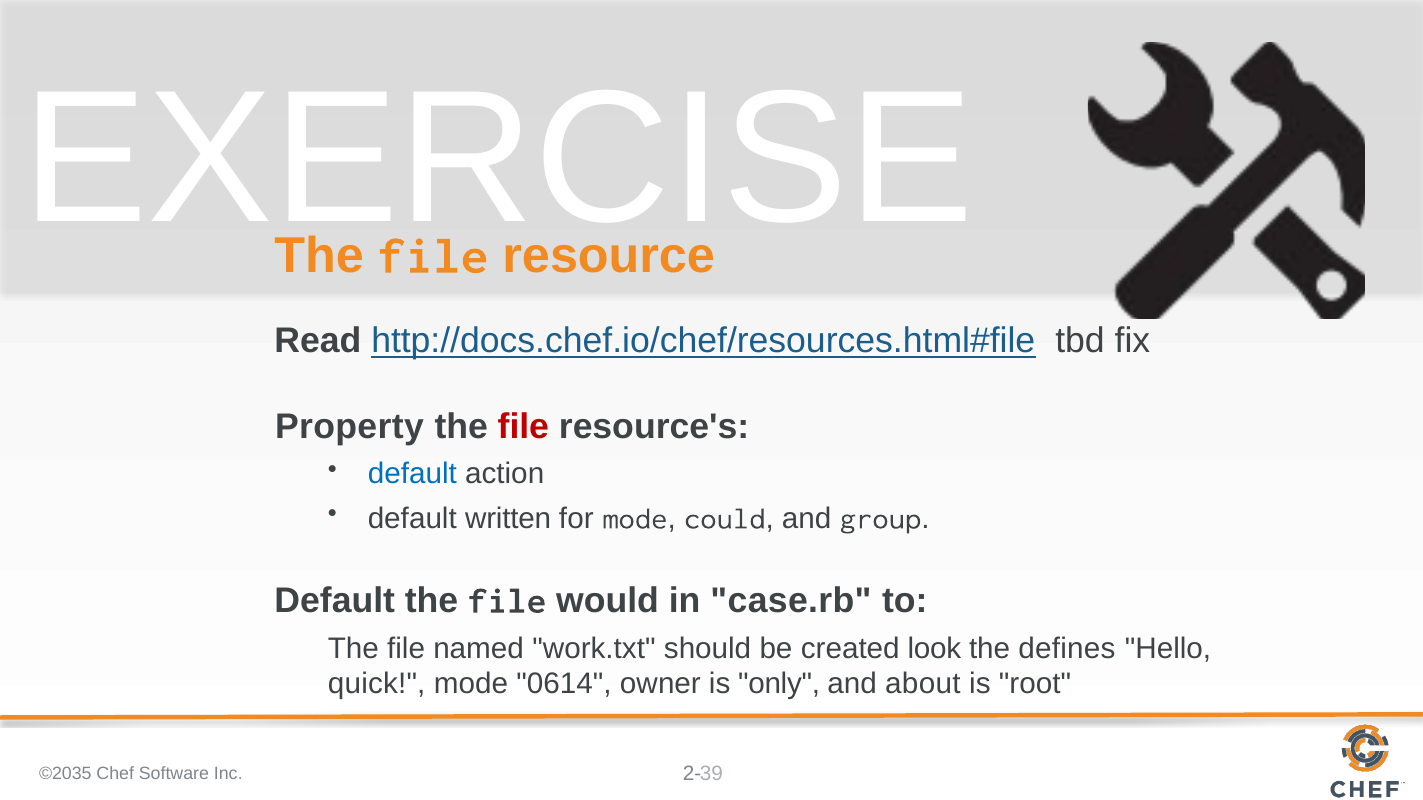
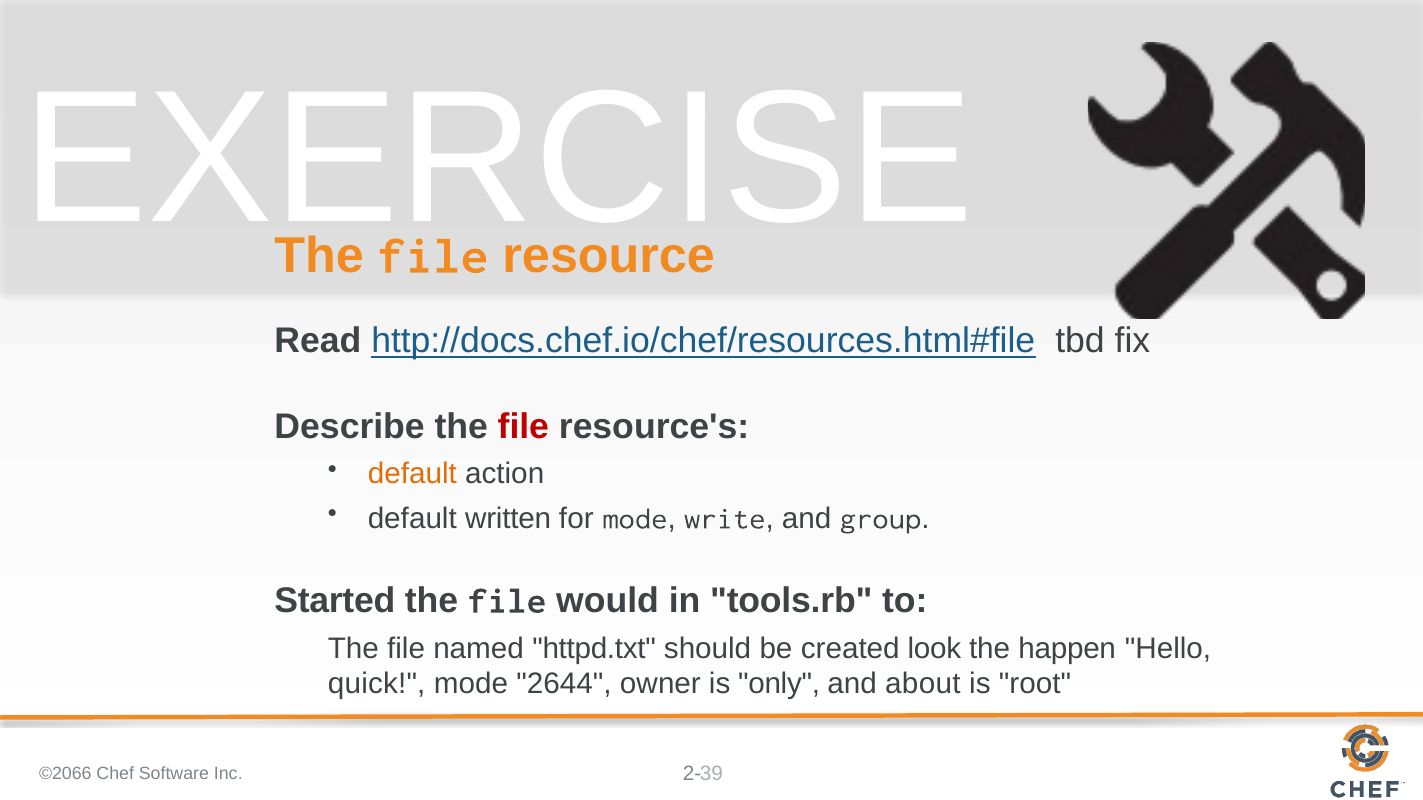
Property: Property -> Describe (350, 427)
default colour: blue -> orange (412, 474)
could: could -> write (725, 519)
Default: Default -> Started (335, 601)
case.rb: case.rb -> tools.rb (791, 601)
work.txt: work.txt -> httpd.txt (594, 649)
defines: defines -> happen (1067, 649)
0614: 0614 -> 2644 (564, 684)
©2035: ©2035 -> ©2066 (65, 774)
